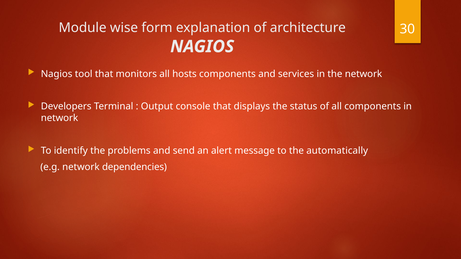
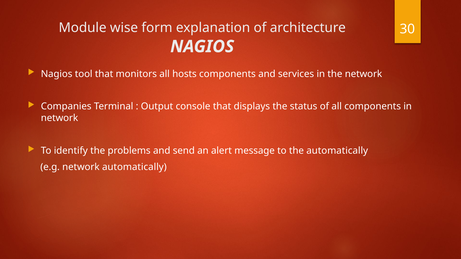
Developers: Developers -> Companies (66, 107)
network dependencies: dependencies -> automatically (134, 167)
